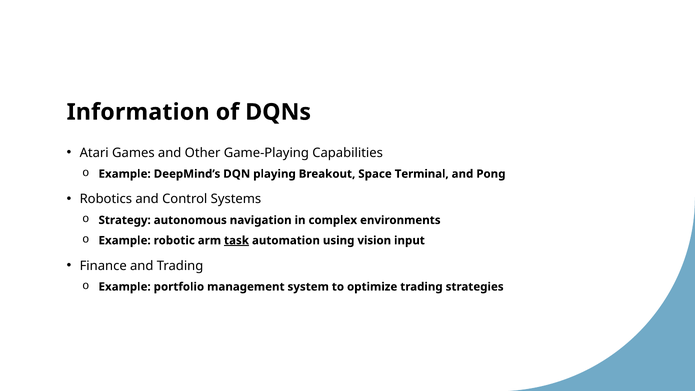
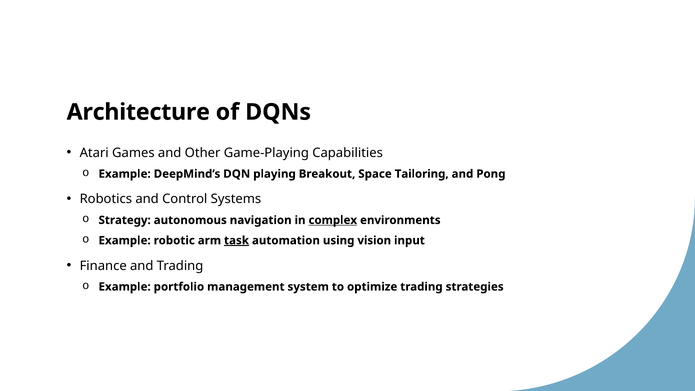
Information: Information -> Architecture (138, 112)
Terminal: Terminal -> Tailoring (422, 174)
complex underline: none -> present (333, 220)
